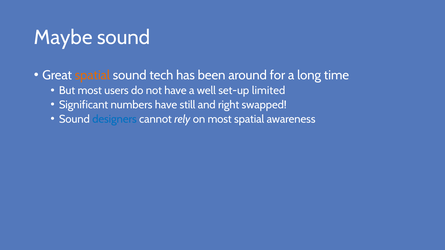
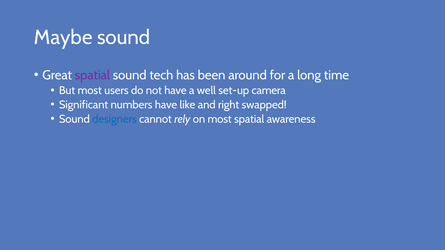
spatial colour: orange -> purple (92, 75)
limited: limited -> camera (269, 91)
still: still -> like (187, 105)
